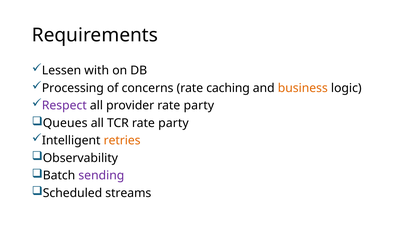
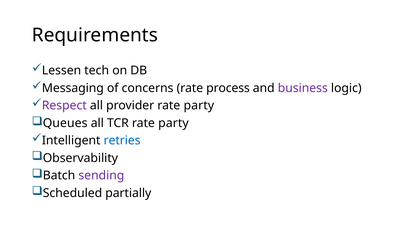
with: with -> tech (97, 71)
Processing: Processing -> Messaging (73, 88)
caching: caching -> process (228, 88)
business colour: orange -> purple (303, 88)
retries colour: orange -> blue (122, 141)
streams: streams -> partially (128, 193)
